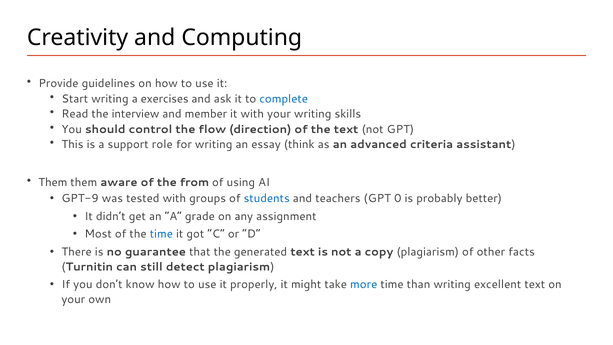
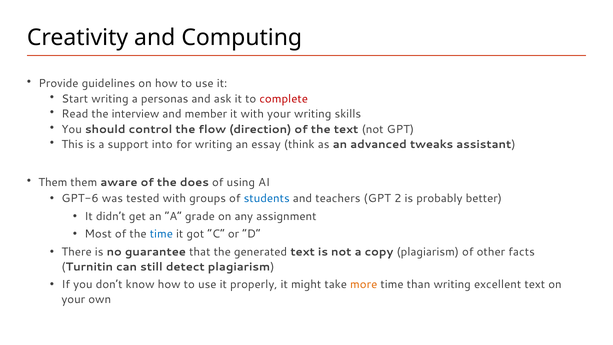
exercises: exercises -> personas (165, 99)
complete colour: blue -> red (284, 99)
role: role -> into (162, 145)
criteria: criteria -> tweaks (432, 145)
from: from -> does (194, 182)
GPT-9: GPT-9 -> GPT-6 (80, 199)
0: 0 -> 2 (398, 199)
more colour: blue -> orange (364, 284)
